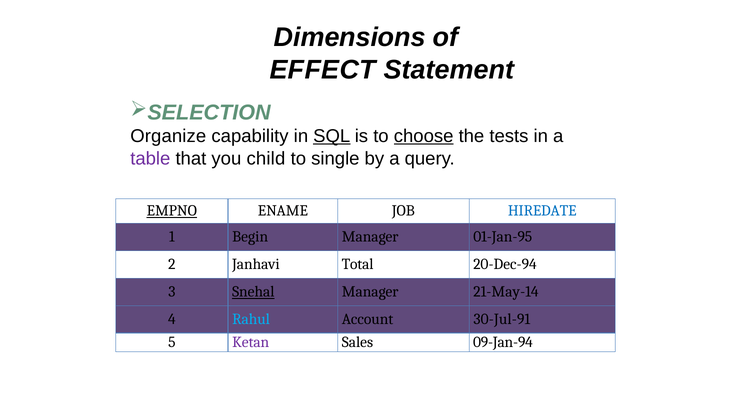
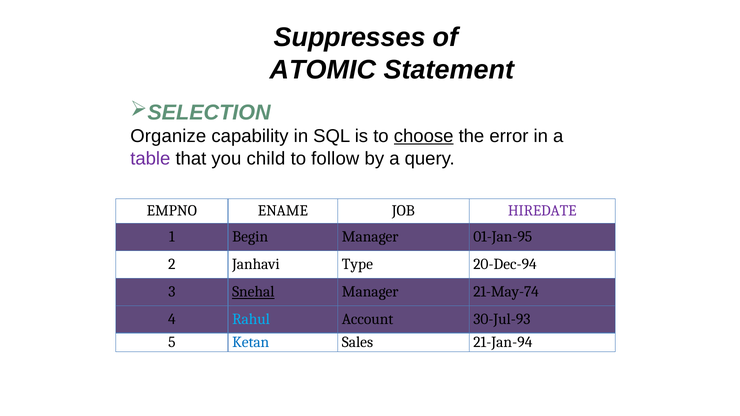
Dimensions: Dimensions -> Suppresses (350, 38)
EFFECT: EFFECT -> ATOMIC (323, 70)
SQL underline: present -> none (332, 136)
tests: tests -> error (509, 136)
single: single -> follow (335, 159)
EMPNO underline: present -> none (172, 211)
HIREDATE colour: blue -> purple (542, 211)
Total: Total -> Type (357, 264)
21-May-14: 21-May-14 -> 21-May-74 (506, 292)
30-Jul-91: 30-Jul-91 -> 30-Jul-93 (502, 319)
Ketan colour: purple -> blue (251, 342)
09-Jan-94: 09-Jan-94 -> 21-Jan-94 (503, 342)
